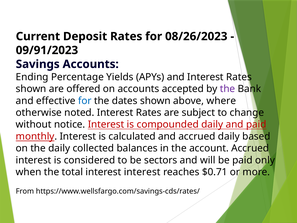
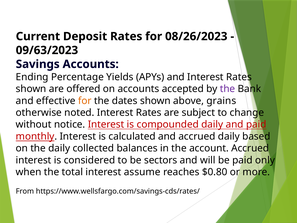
09/91/2023: 09/91/2023 -> 09/63/2023 (47, 50)
for colour: blue -> orange (85, 101)
where: where -> grains (221, 101)
interest interest: interest -> assume (142, 172)
$0.71: $0.71 -> $0.80 (215, 172)
